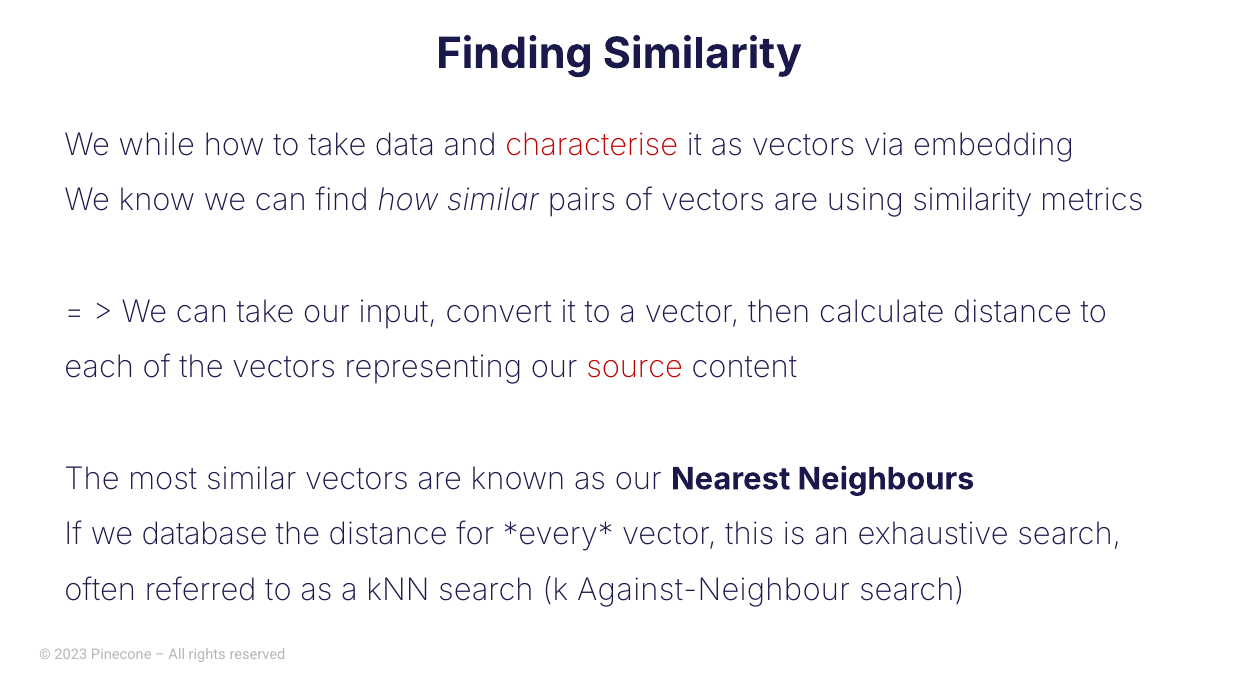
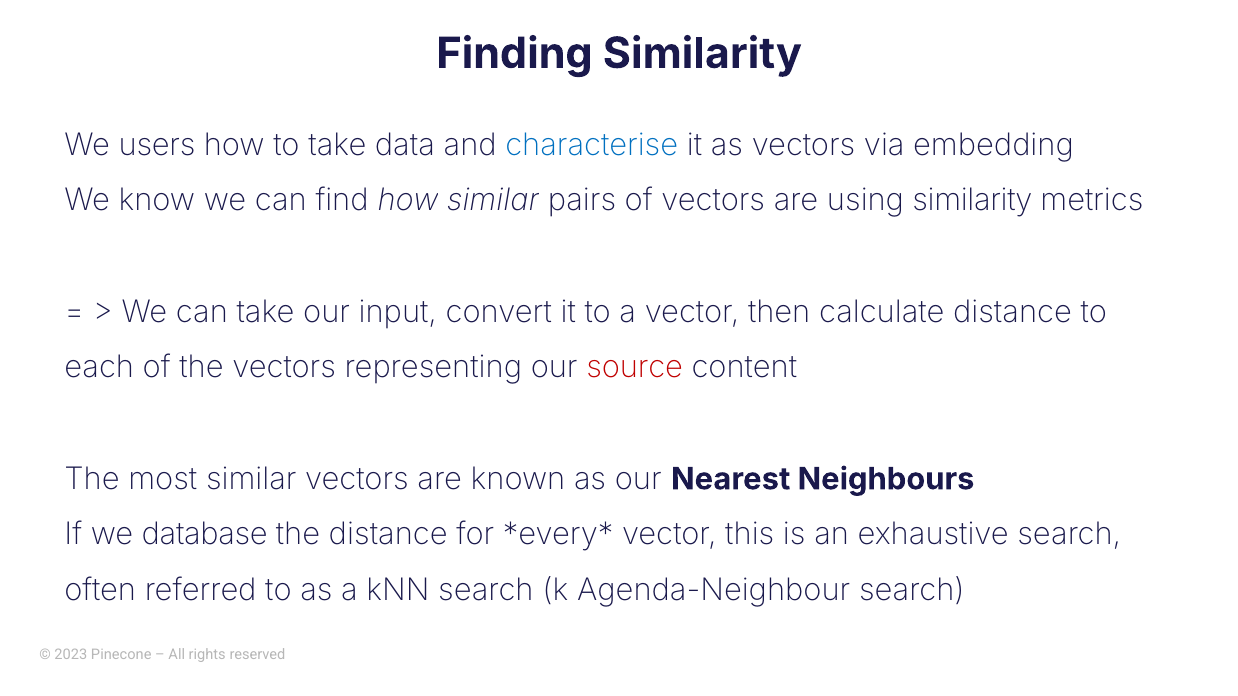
while: while -> users (157, 145)
characterise colour: red -> blue (592, 145)
Against-Neighbour: Against-Neighbour -> Agenda-Neighbour (714, 591)
